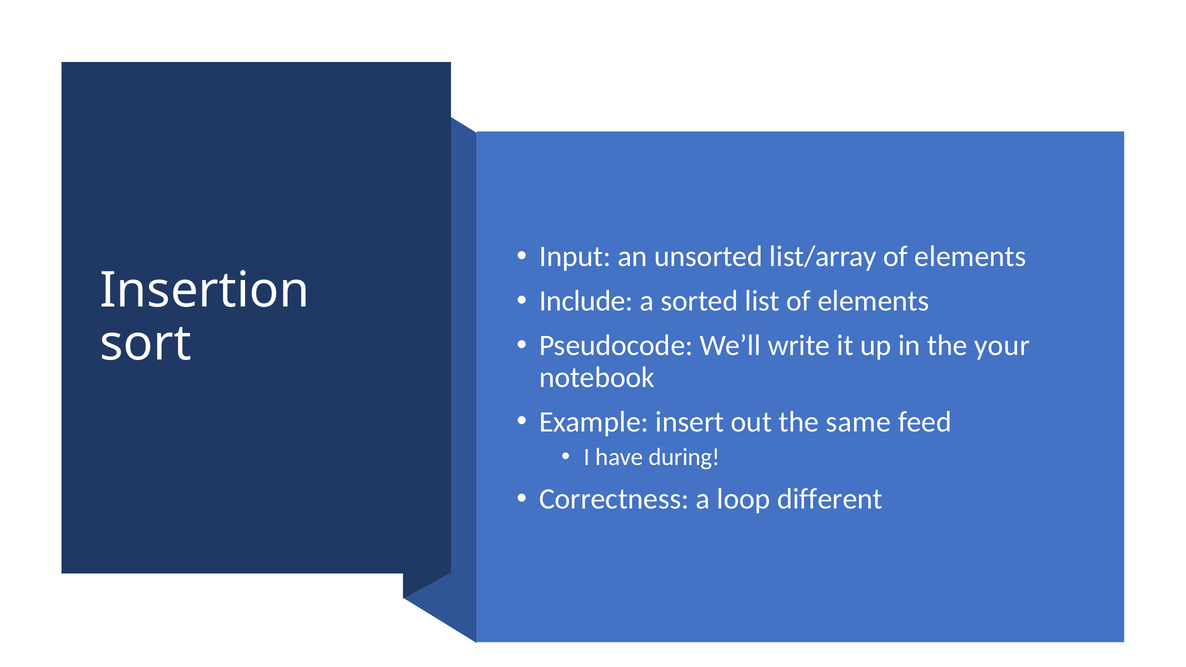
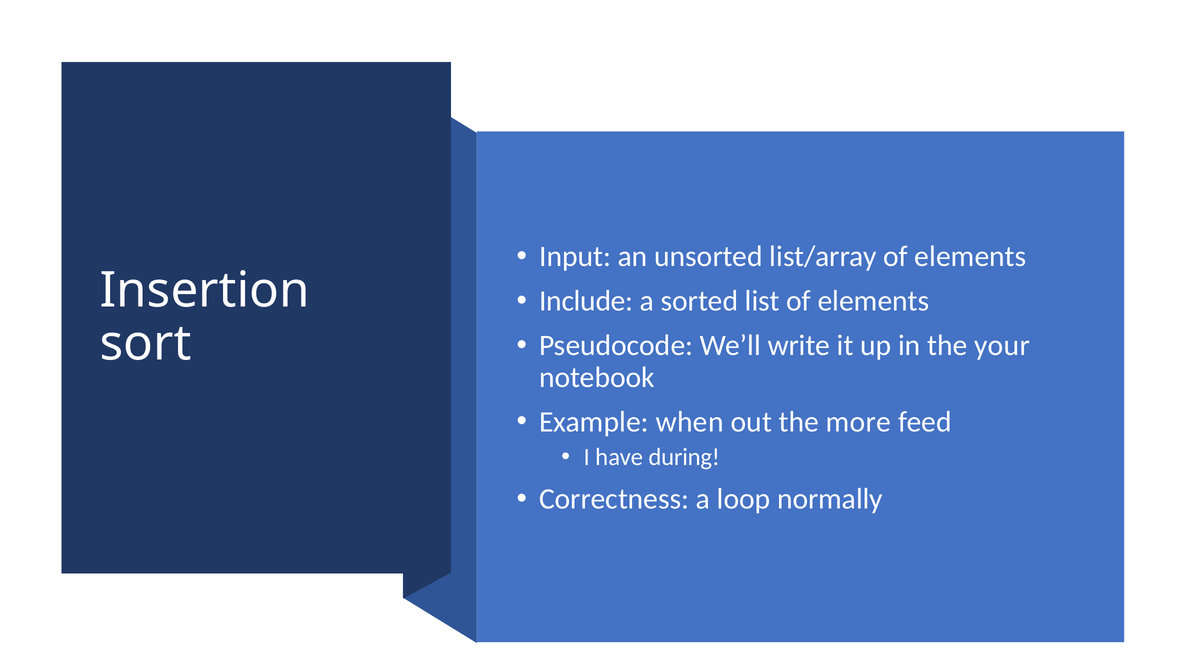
insert: insert -> when (690, 422)
same: same -> more (858, 422)
different: different -> normally (830, 499)
